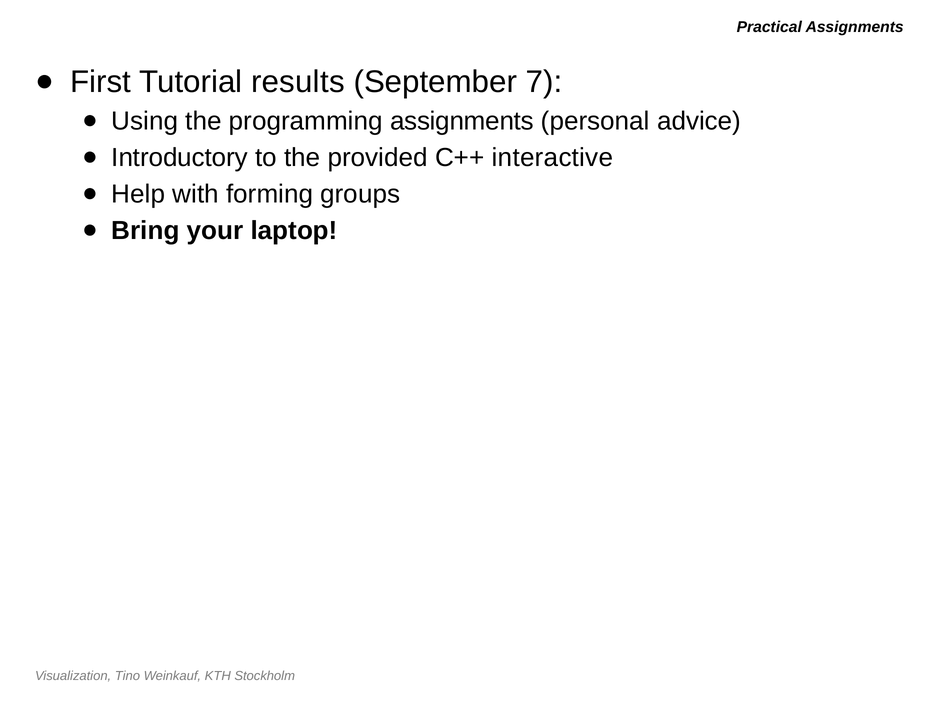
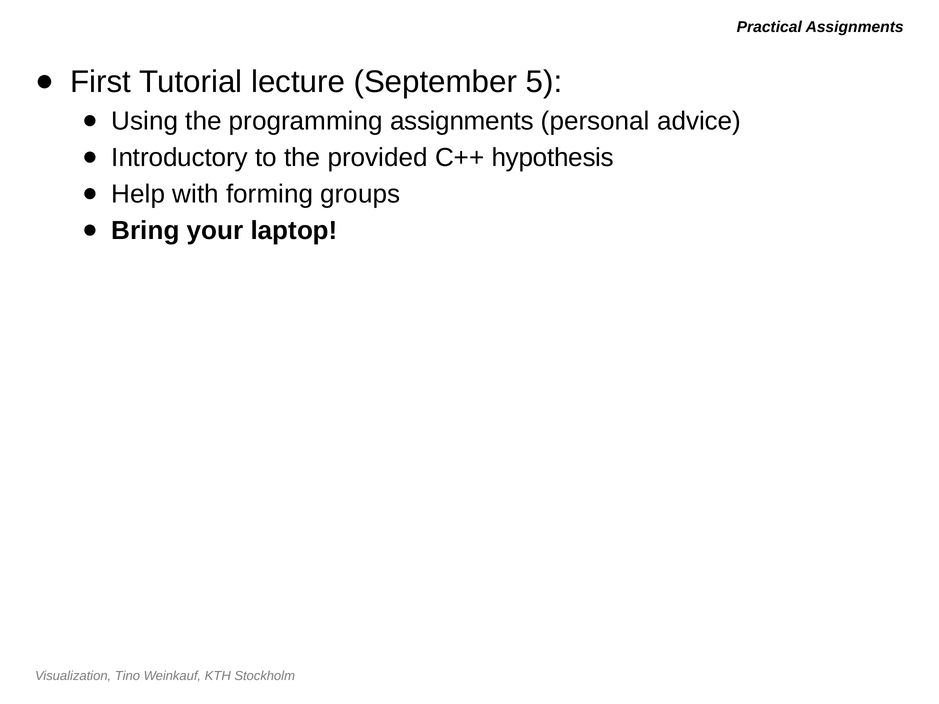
results: results -> lecture (298, 82)
7: 7 -> 5 (544, 82)
interactive: interactive -> hypothesis (553, 158)
